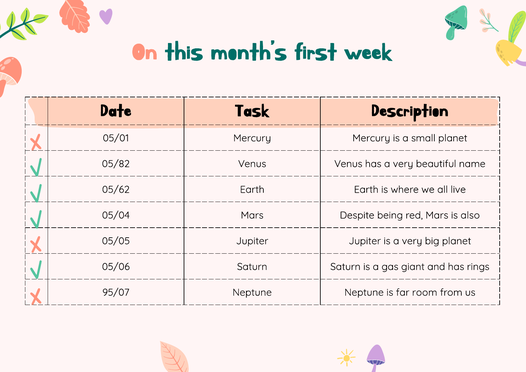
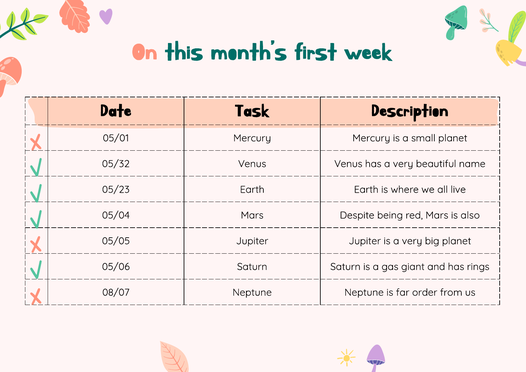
05/82: 05/82 -> 05/32 (116, 164)
05/62: 05/62 -> 05/23 (116, 190)
95/07: 95/07 -> 08/07 (116, 292)
room: room -> order (425, 292)
